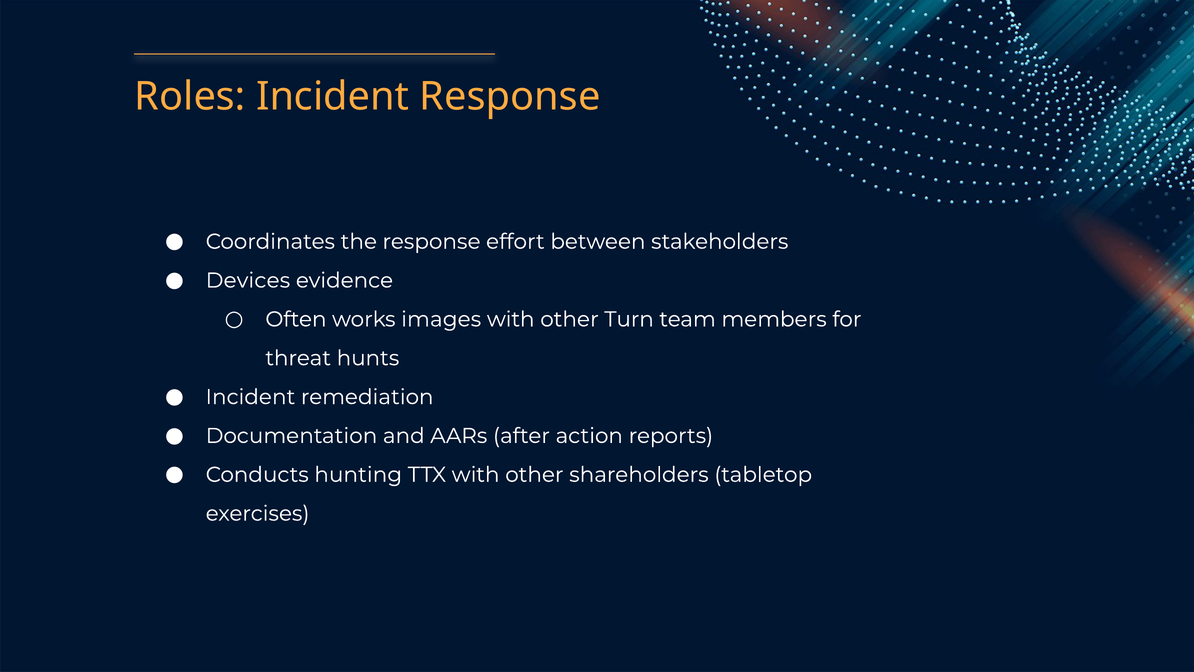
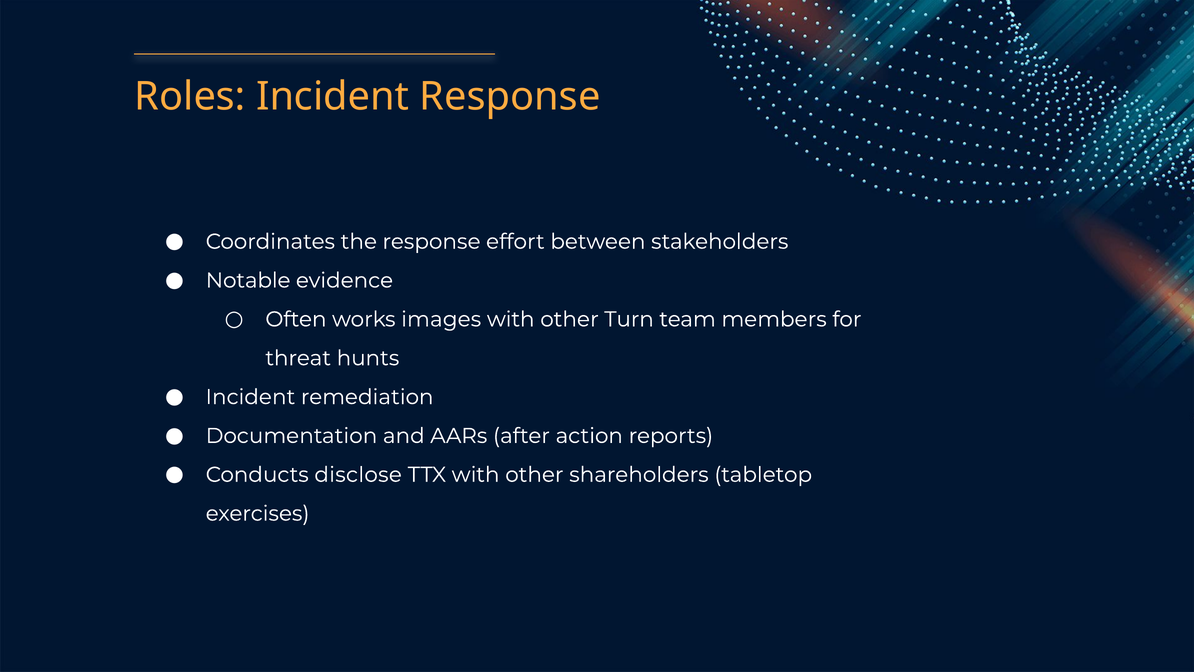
Devices: Devices -> Notable (248, 280)
hunting: hunting -> disclose (358, 474)
